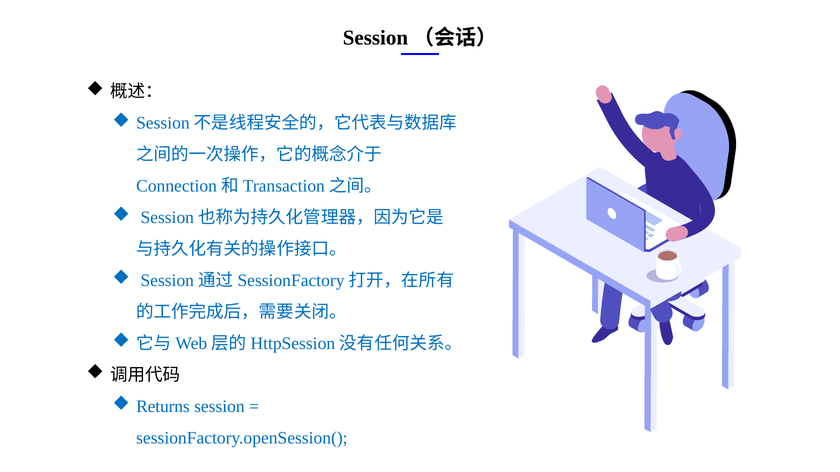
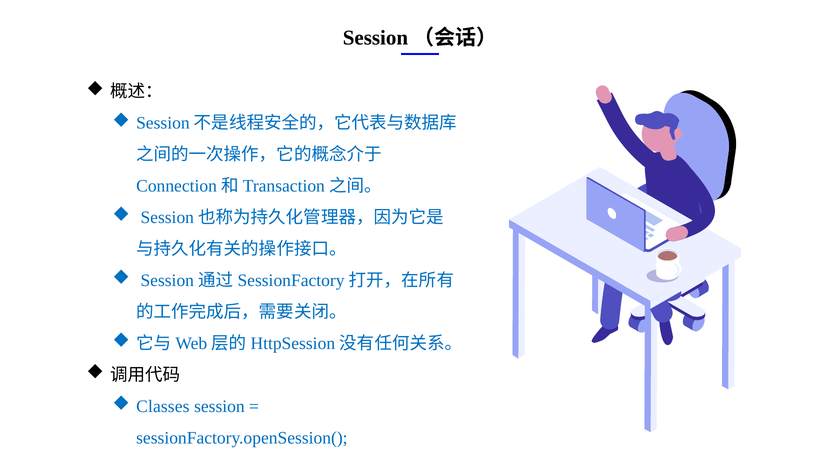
Returns: Returns -> Classes (163, 407)
